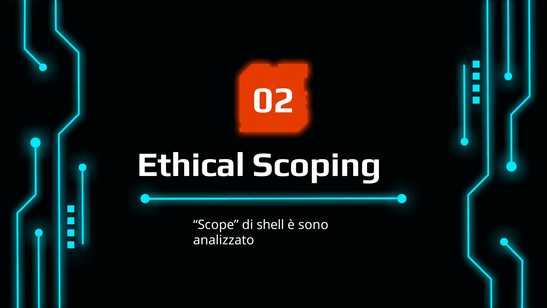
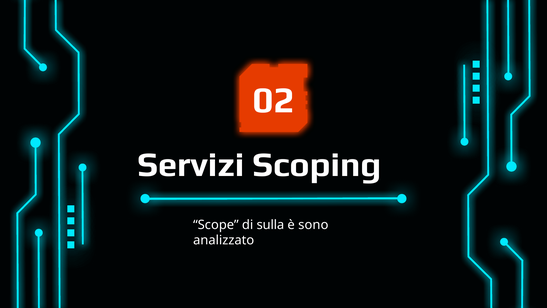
Ethical: Ethical -> Servizi (191, 165)
shell: shell -> sulla (270, 225)
